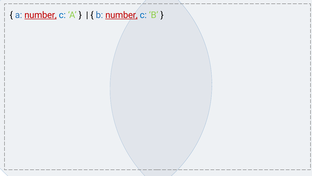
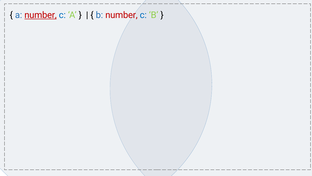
number underline: present -> none (121, 15)
